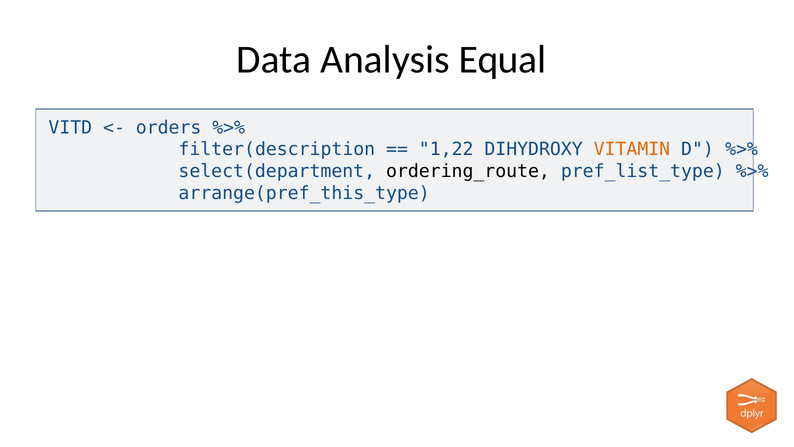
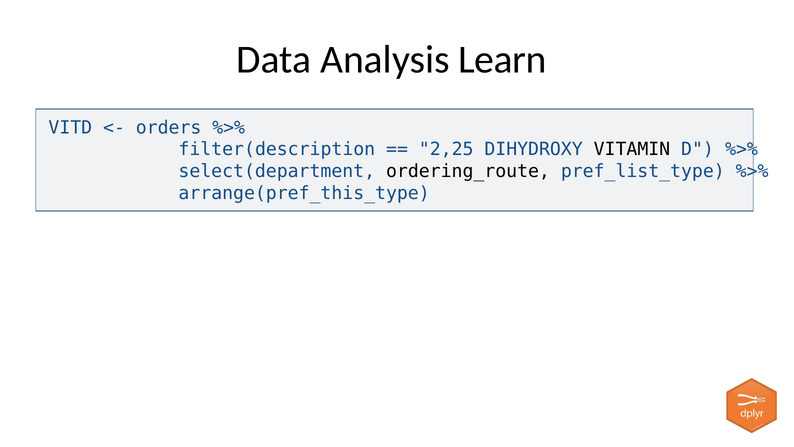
Equal: Equal -> Learn (502, 60)
1,22: 1,22 -> 2,25 (446, 149)
VITAMIN colour: orange -> black (632, 149)
